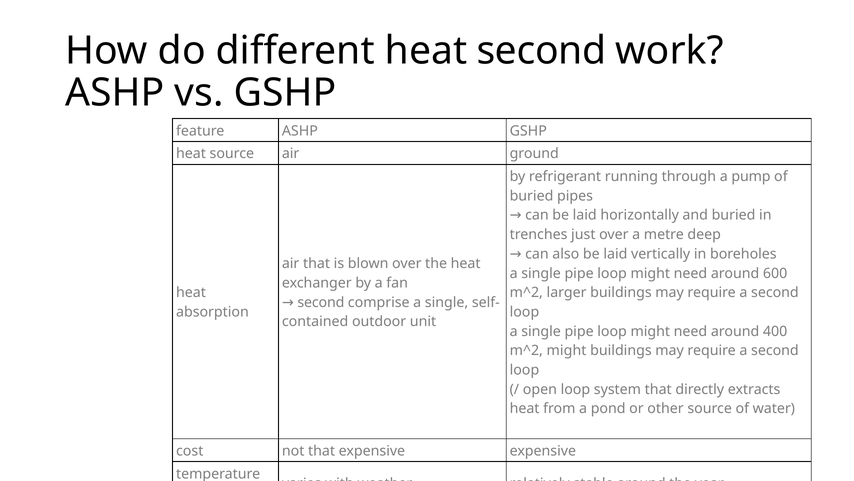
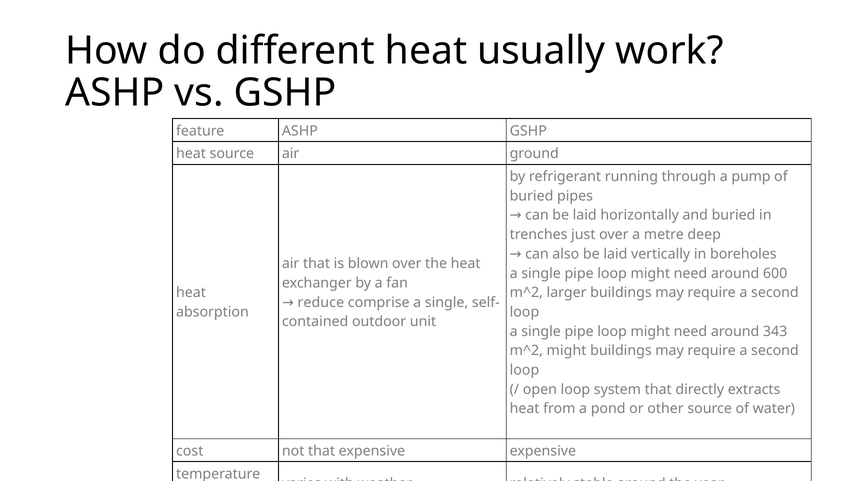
heat second: second -> usually (541, 51)
second: second -> reduce (321, 302)
400: 400 -> 343 (775, 331)
